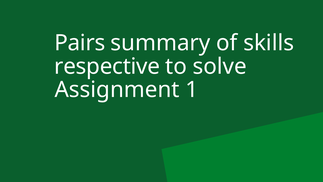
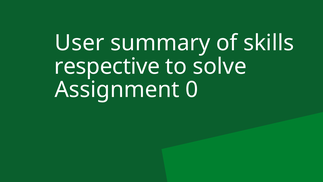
Pairs: Pairs -> User (80, 43)
1: 1 -> 0 (192, 90)
